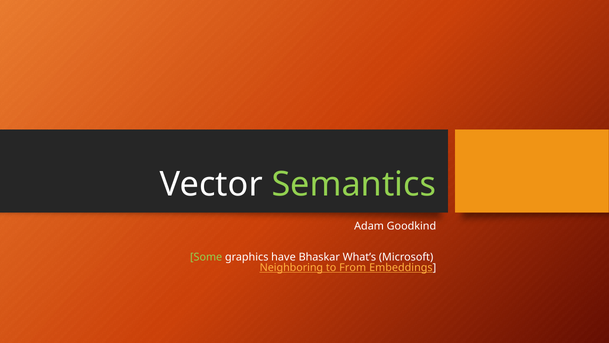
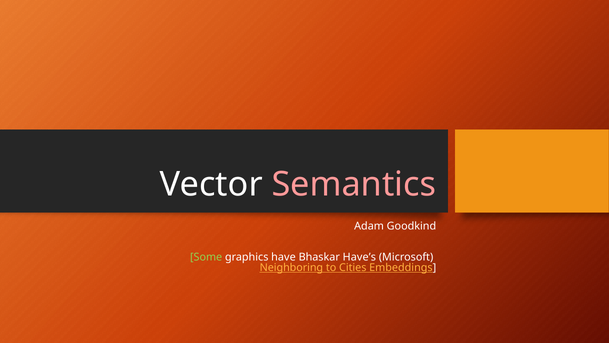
Semantics colour: light green -> pink (354, 184)
What’s: What’s -> Have’s (359, 257)
From: From -> Cities (353, 267)
